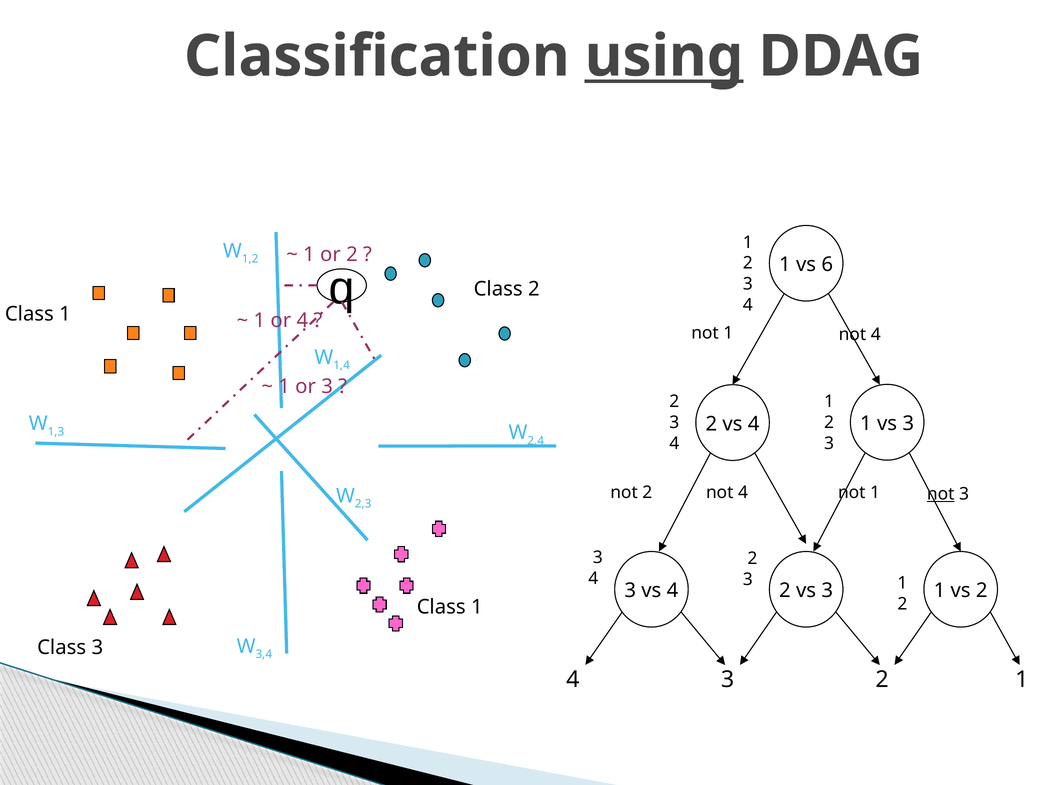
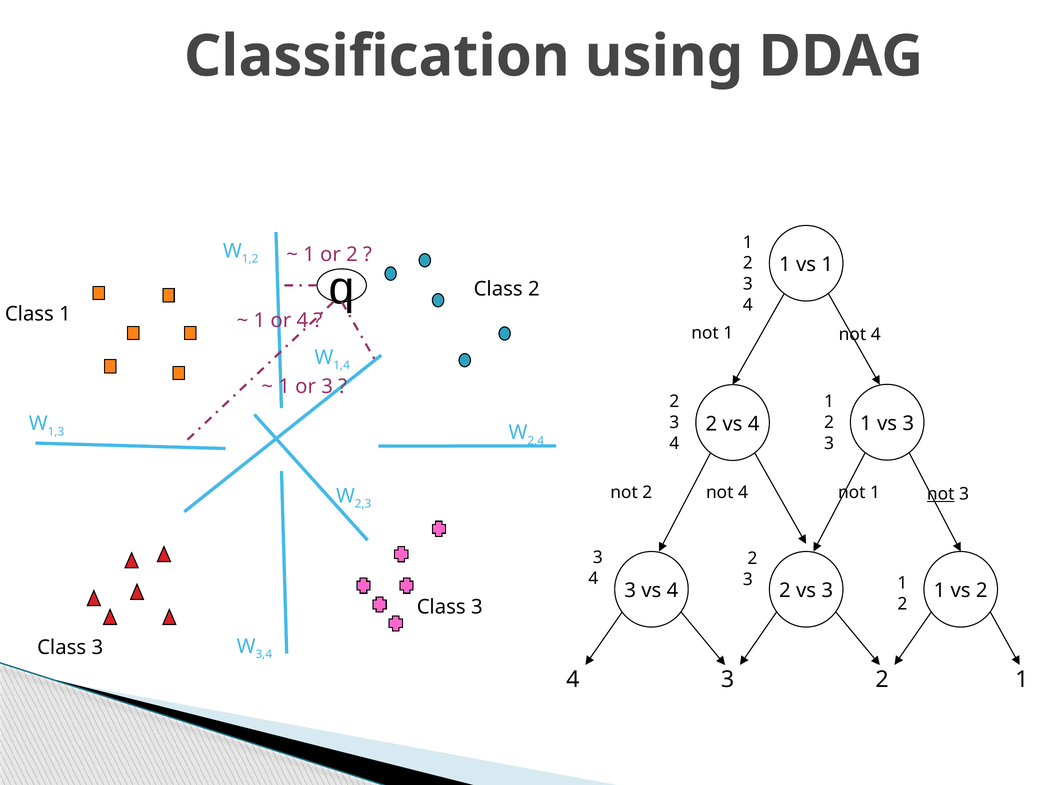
using underline: present -> none (664, 56)
vs 6: 6 -> 1 (827, 264)
1: 1 -> 3 (477, 607)
